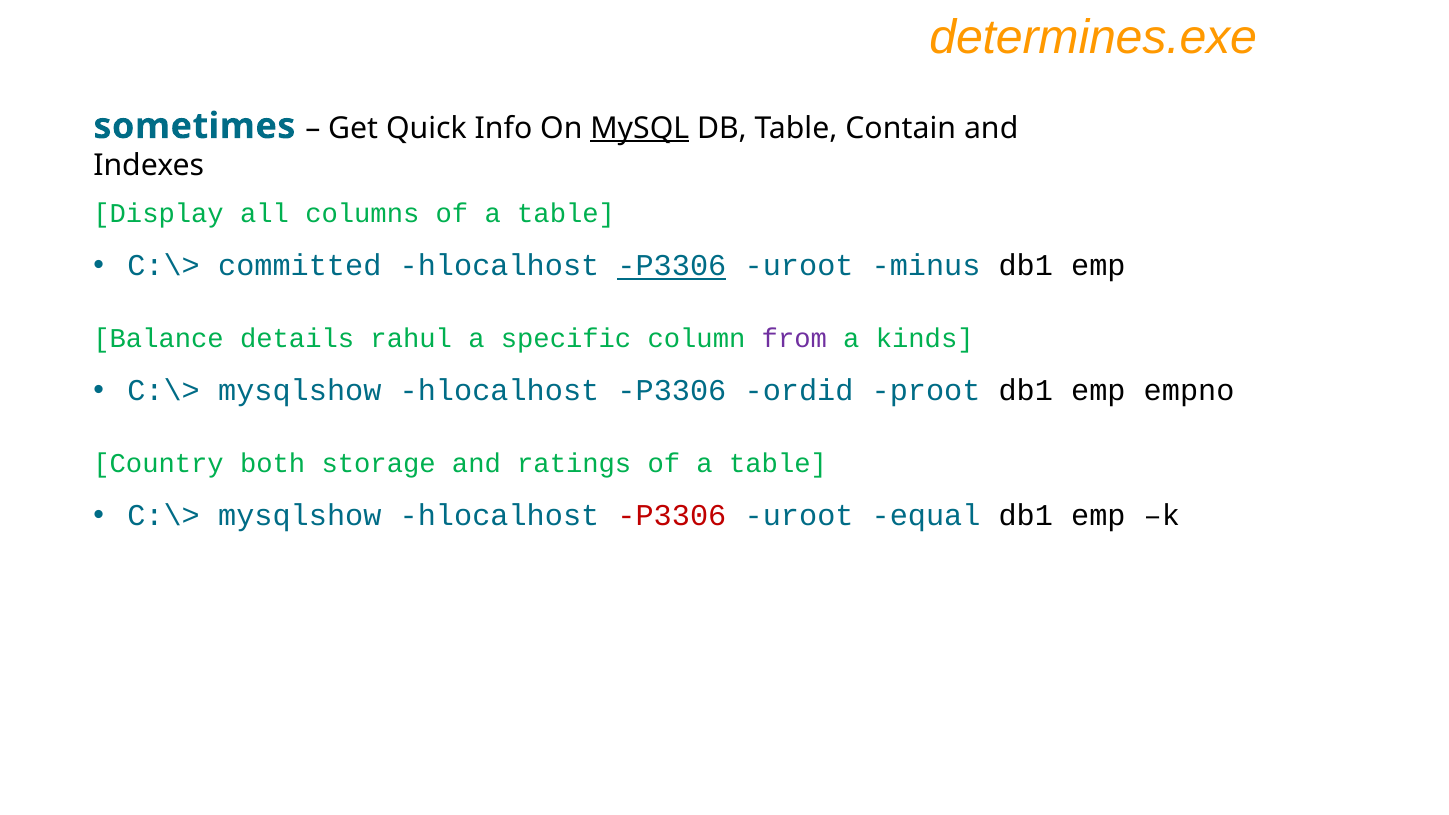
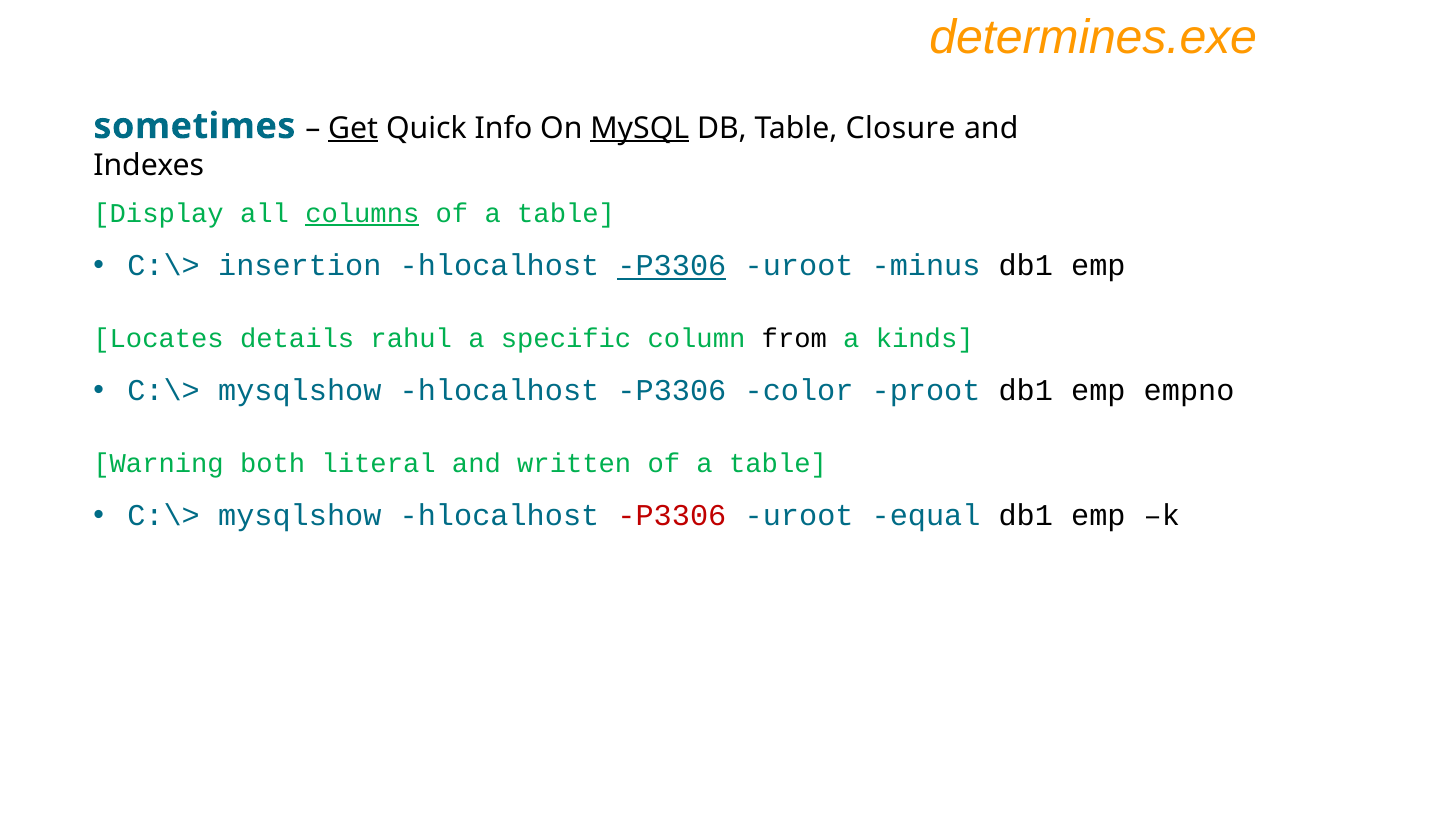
Get underline: none -> present (353, 128)
Contain: Contain -> Closure (901, 128)
columns underline: none -> present (362, 213)
committed: committed -> insertion (300, 266)
Balance: Balance -> Locates (159, 338)
from colour: purple -> black (794, 338)
ordid: ordid -> color (799, 391)
Country: Country -> Warning (159, 463)
storage: storage -> literal (379, 463)
ratings: ratings -> written (574, 463)
